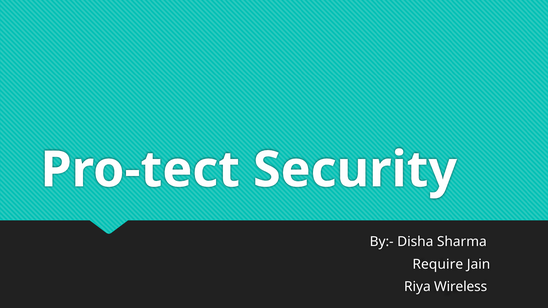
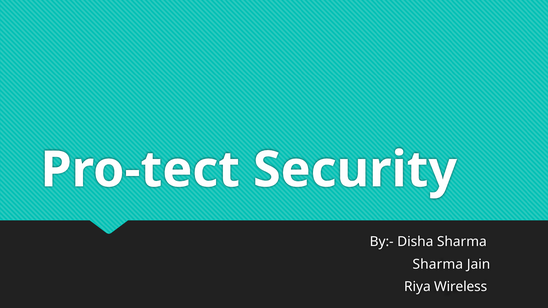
Require: Require -> Sharma (438, 264)
